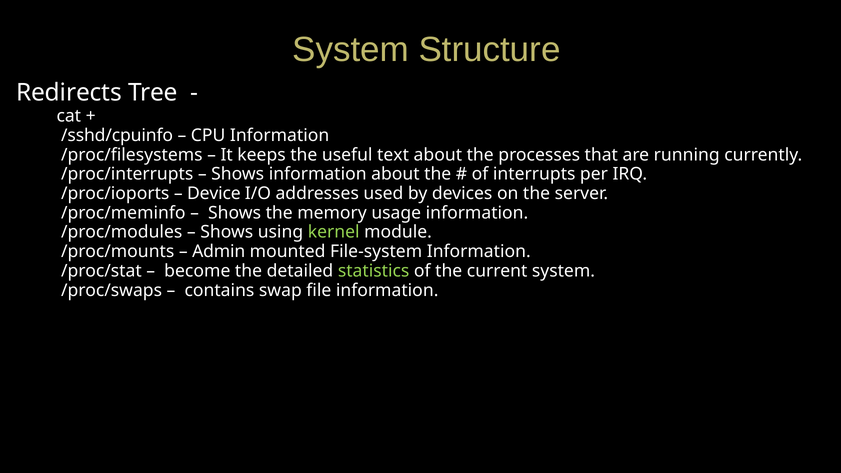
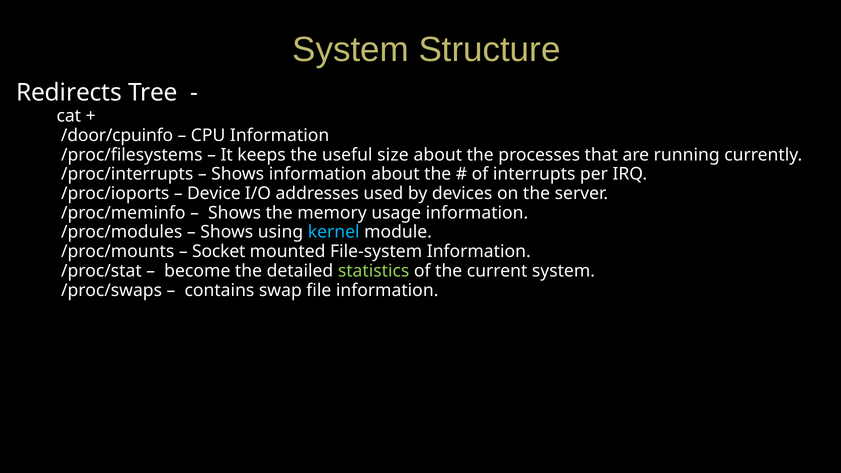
/sshd/cpuinfo: /sshd/cpuinfo -> /door/cpuinfo (117, 135)
text: text -> size (393, 155)
kernel colour: light green -> light blue (334, 232)
Admin: Admin -> Socket (219, 252)
